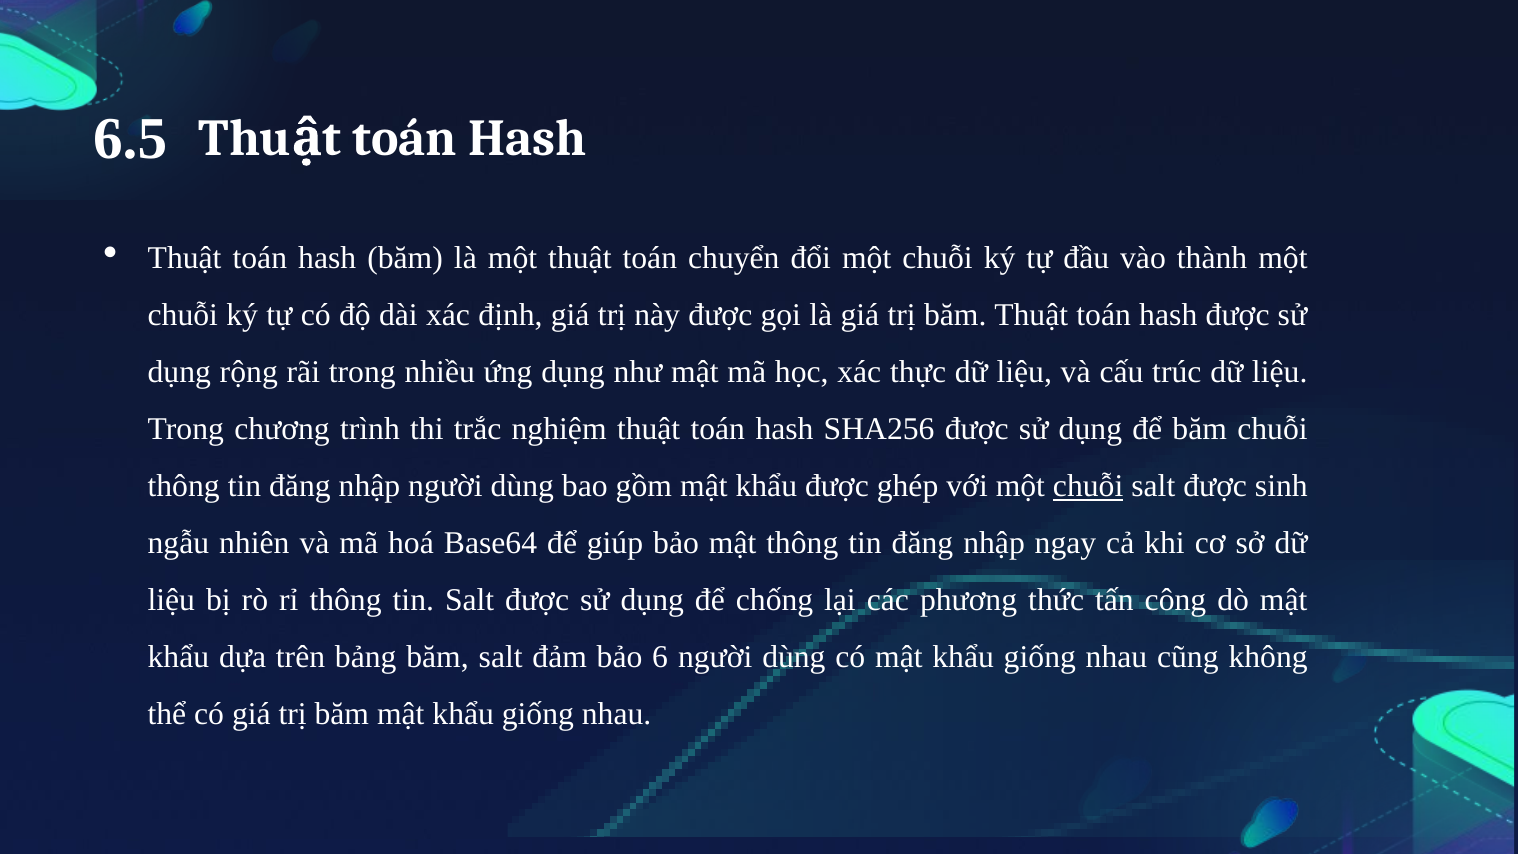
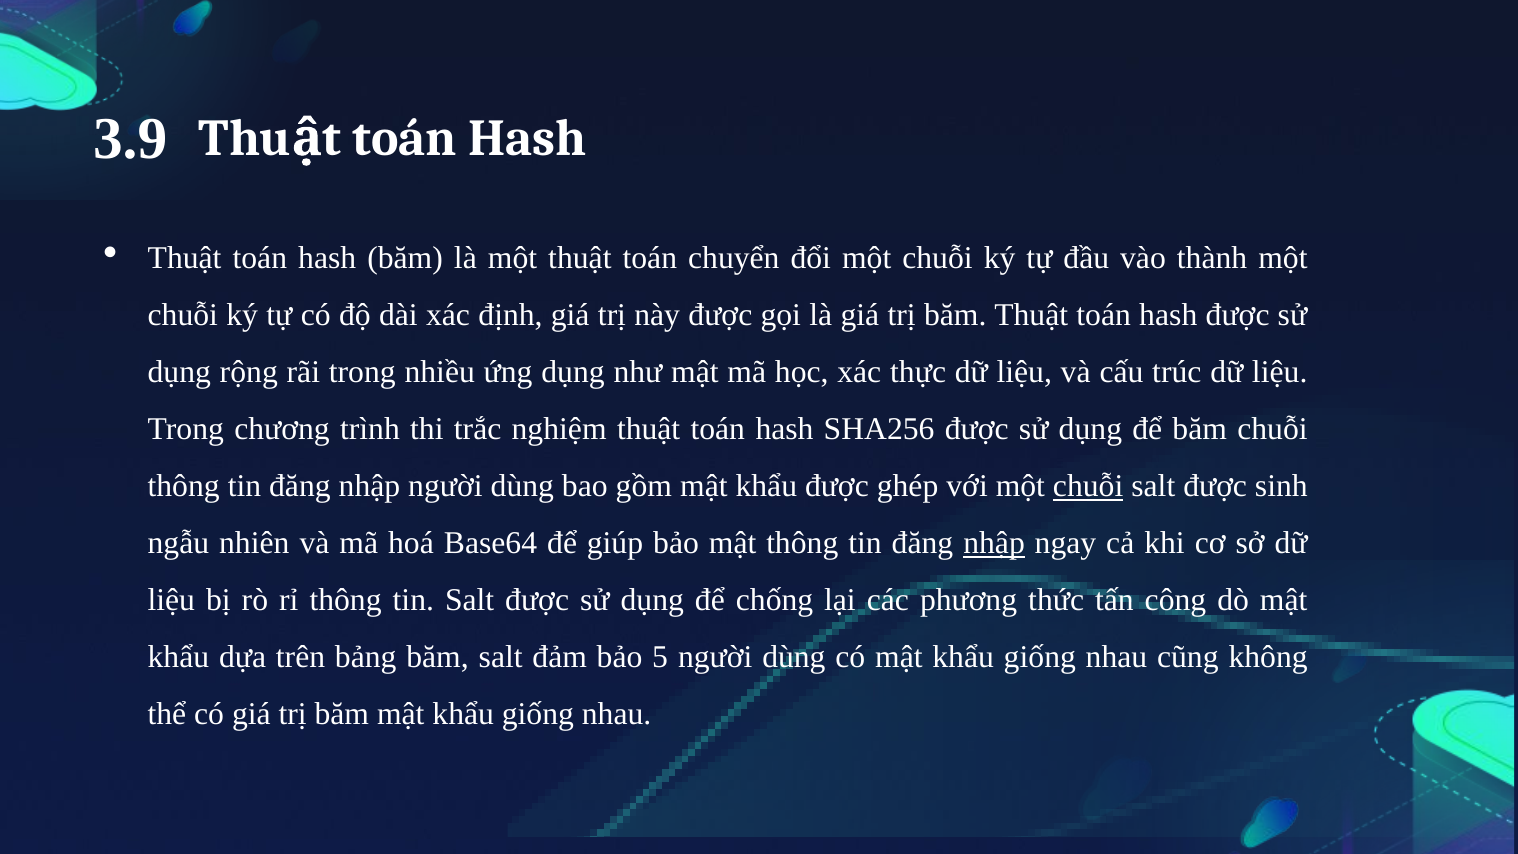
6.5: 6.5 -> 3.9 (130, 139)
nhập underline: none -> present (994, 543)
6: 6 -> 5 (660, 657)
